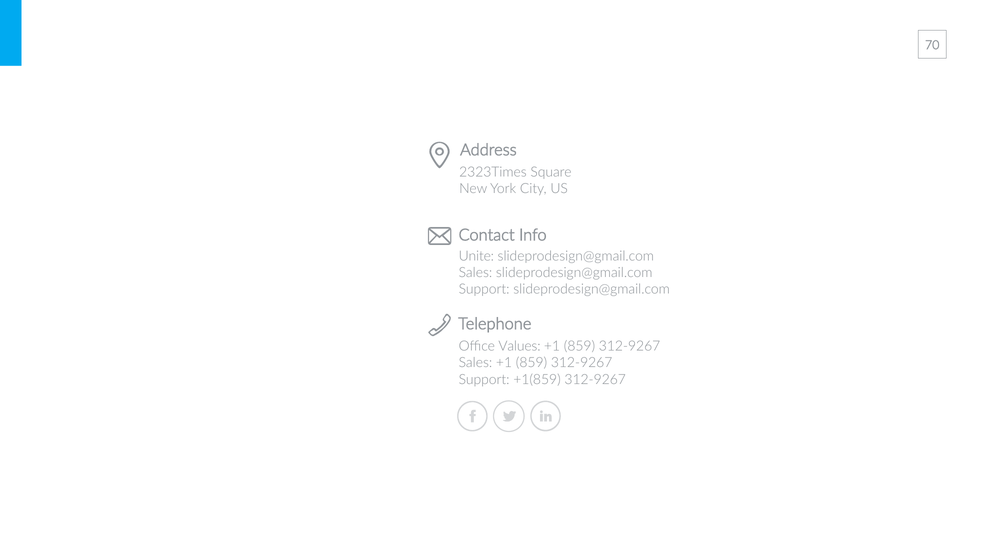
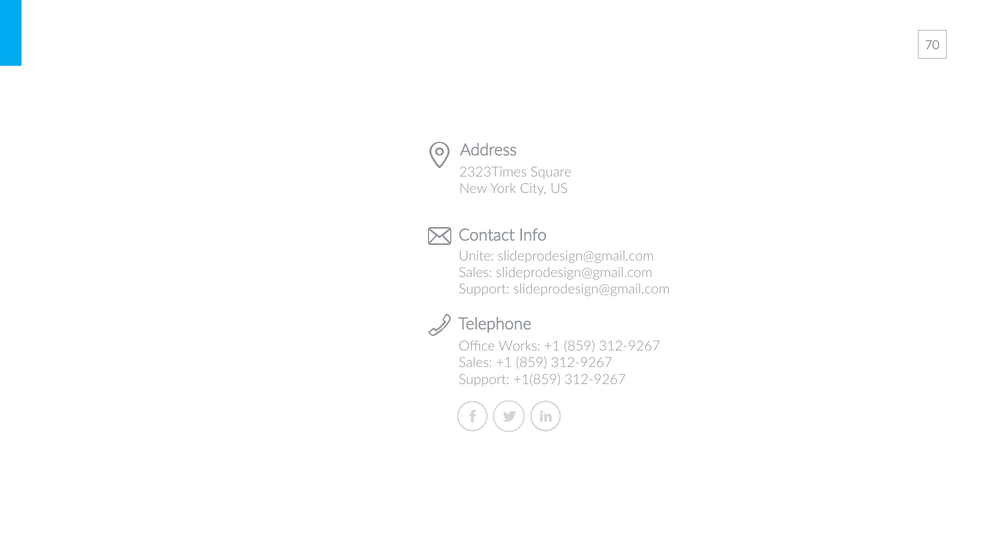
Values: Values -> Works (520, 346)
